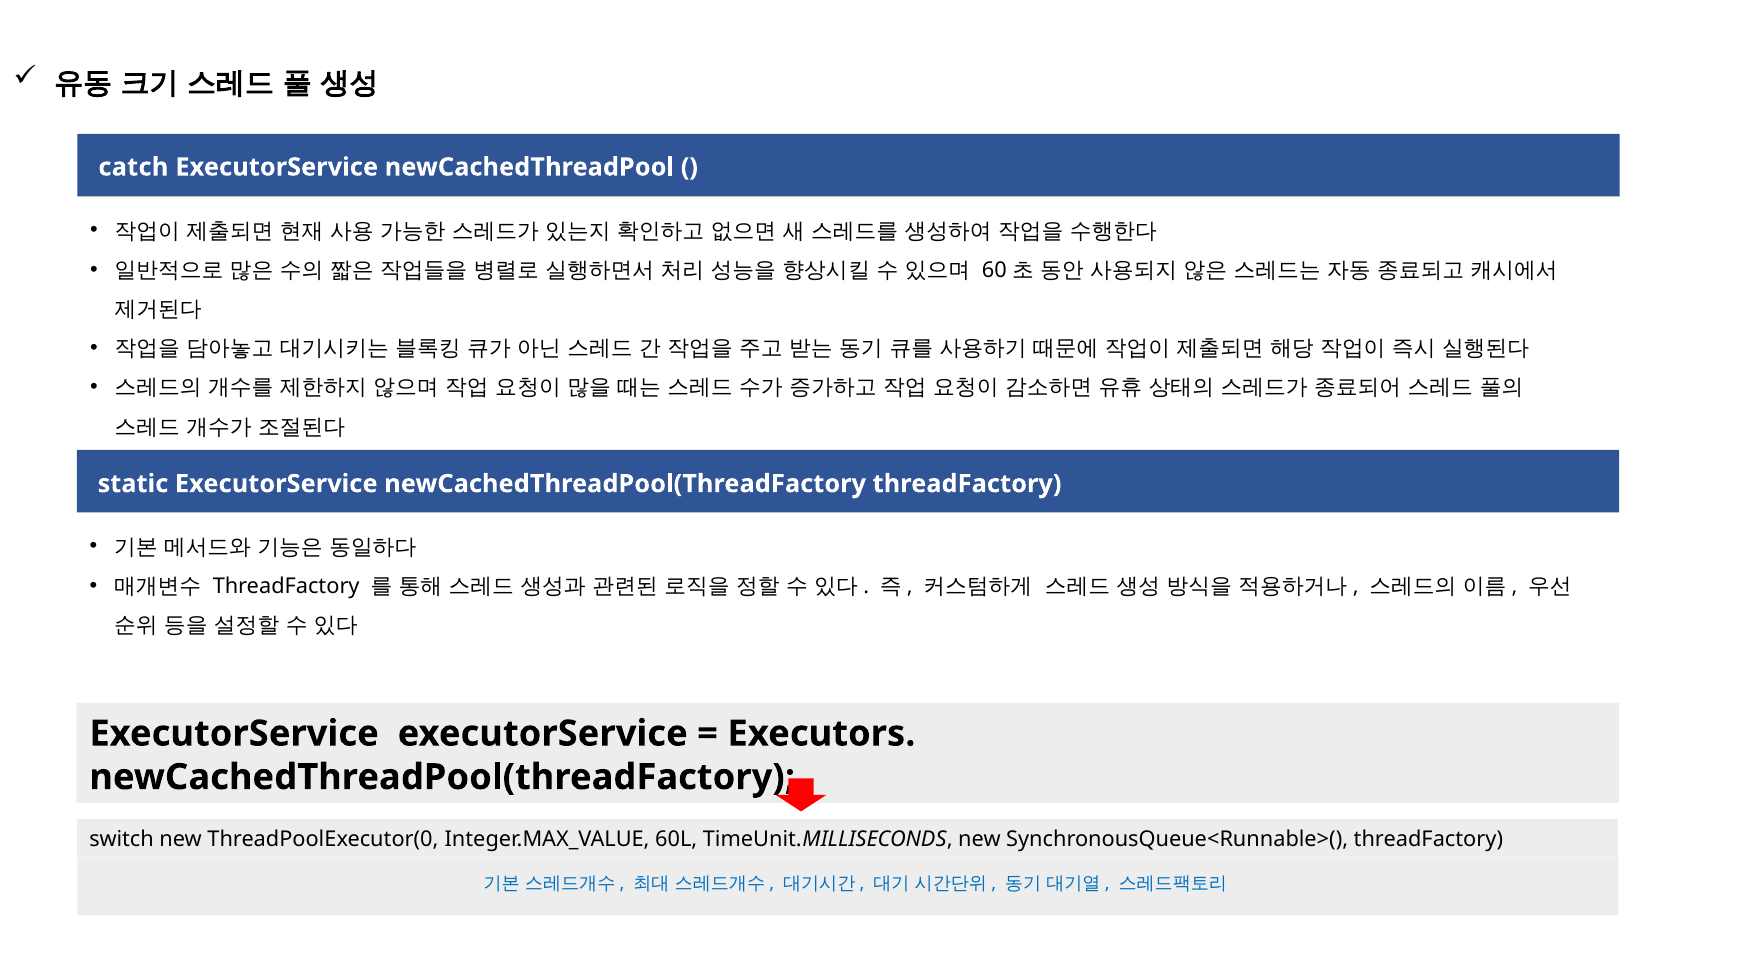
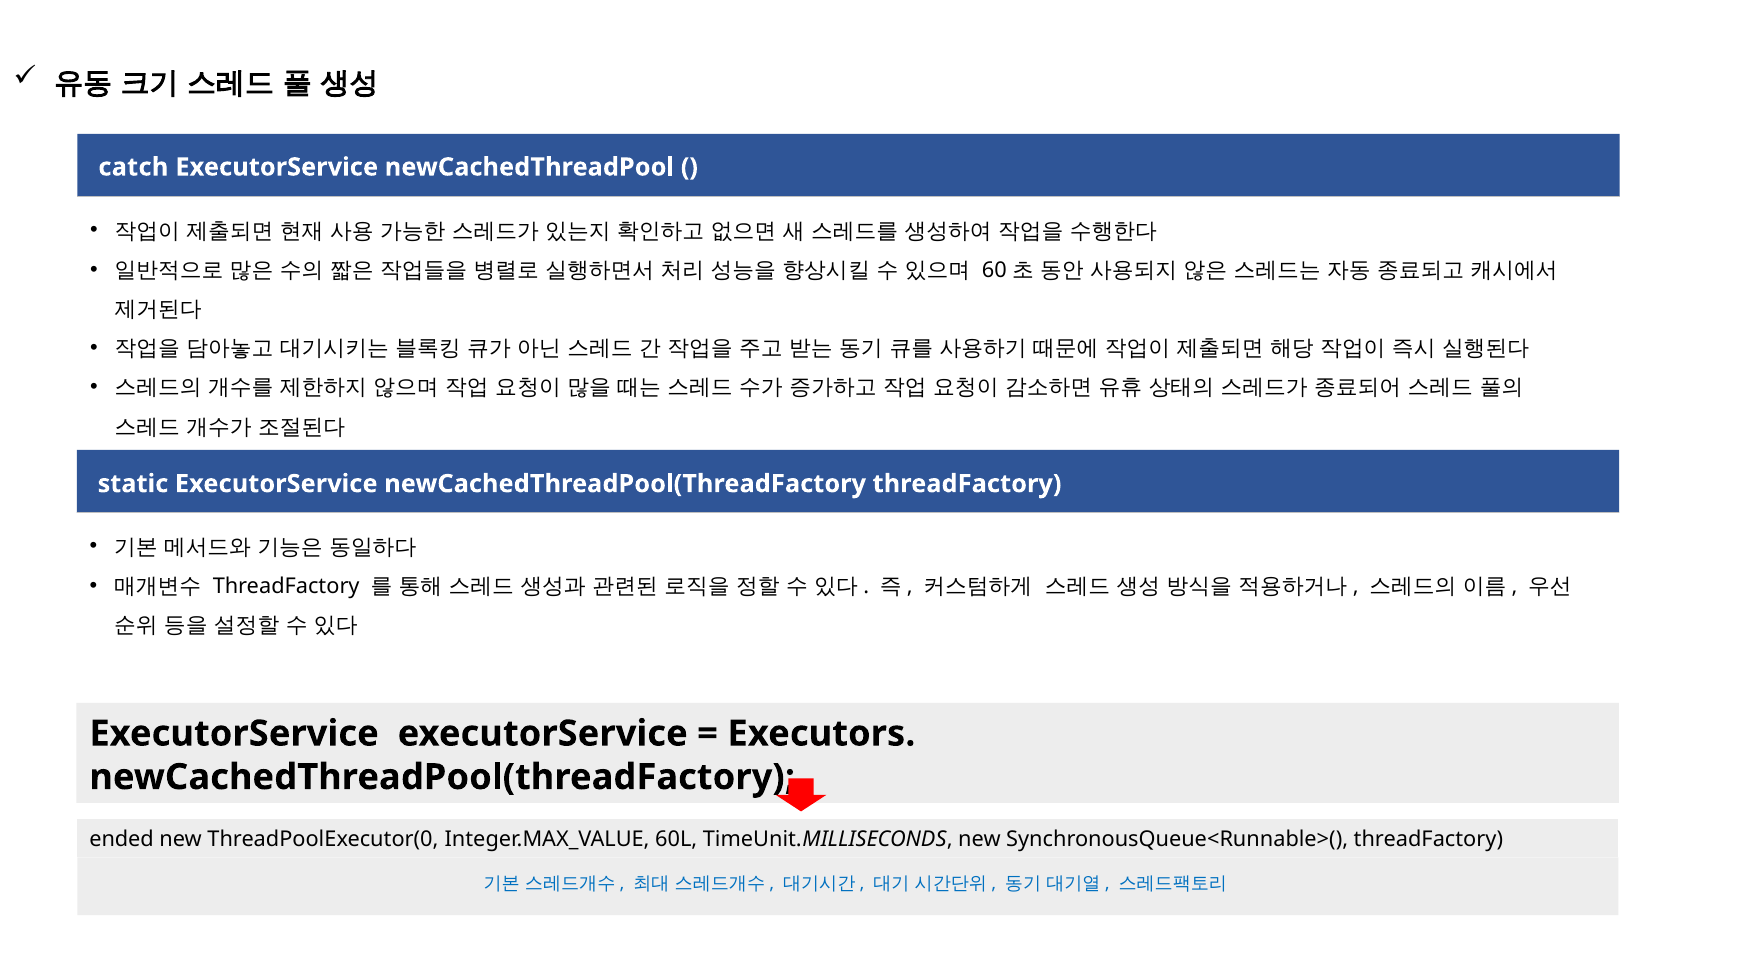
switch: switch -> ended (122, 839)
